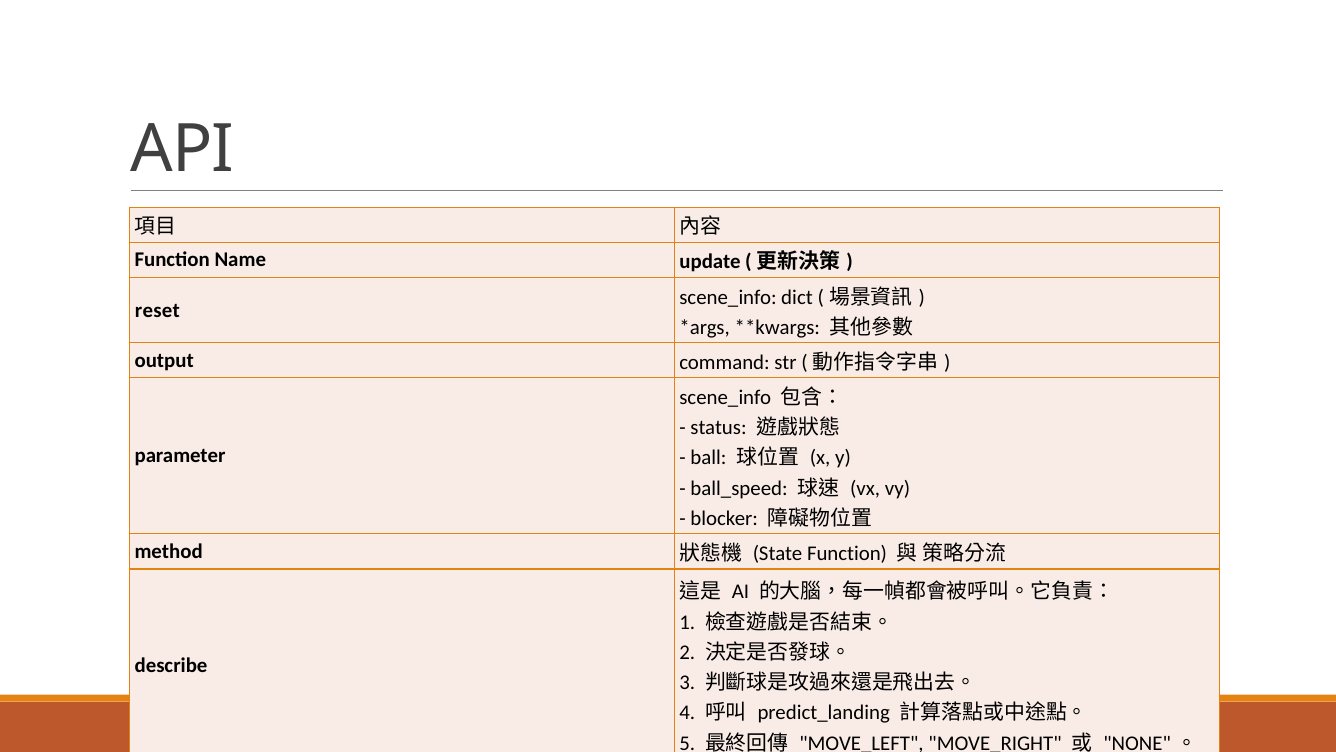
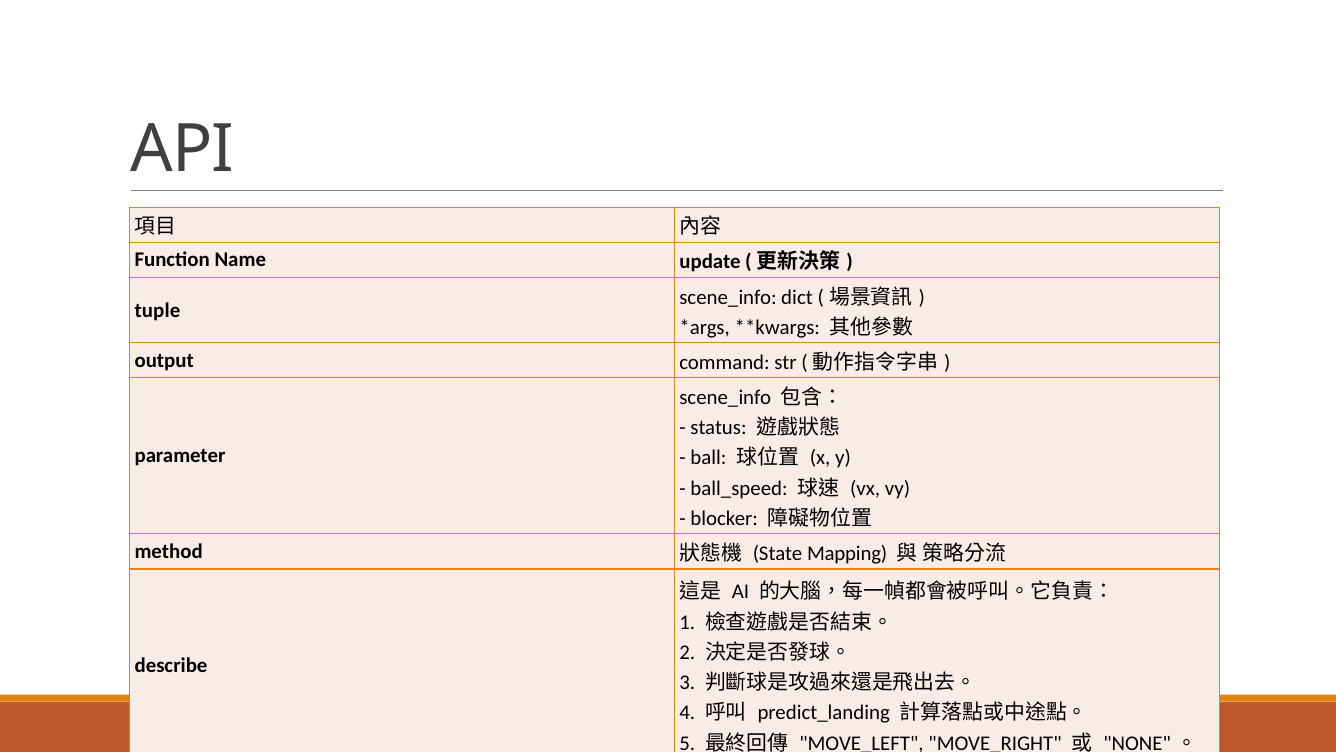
reset: reset -> tuple (157, 310)
State Function: Function -> Mapping (847, 553)
